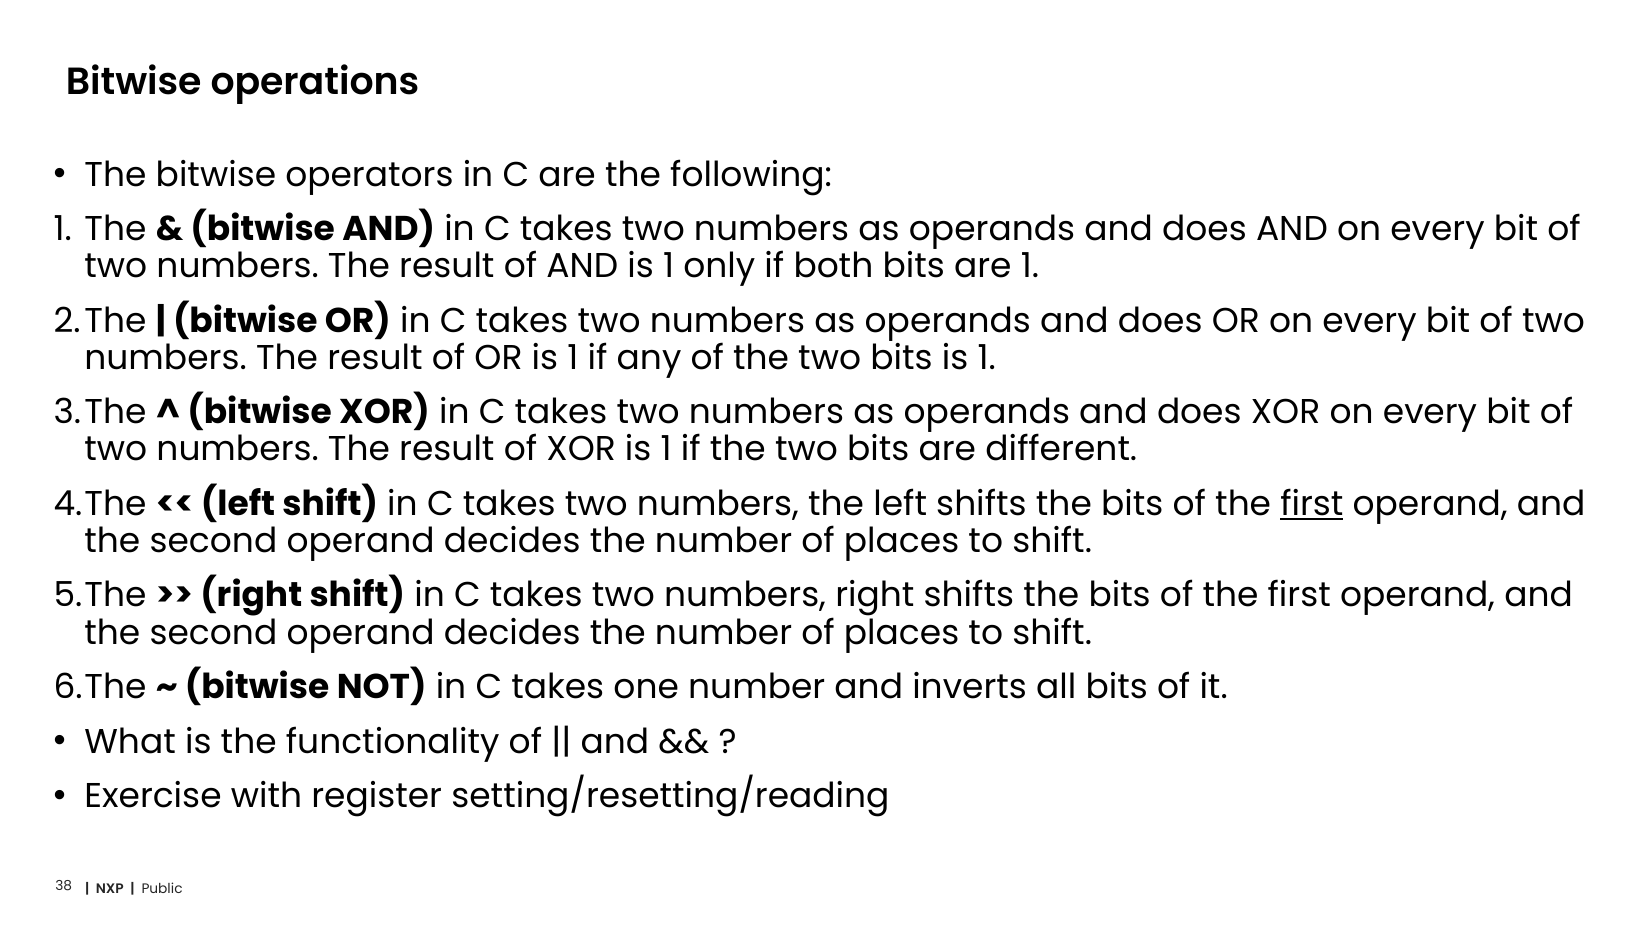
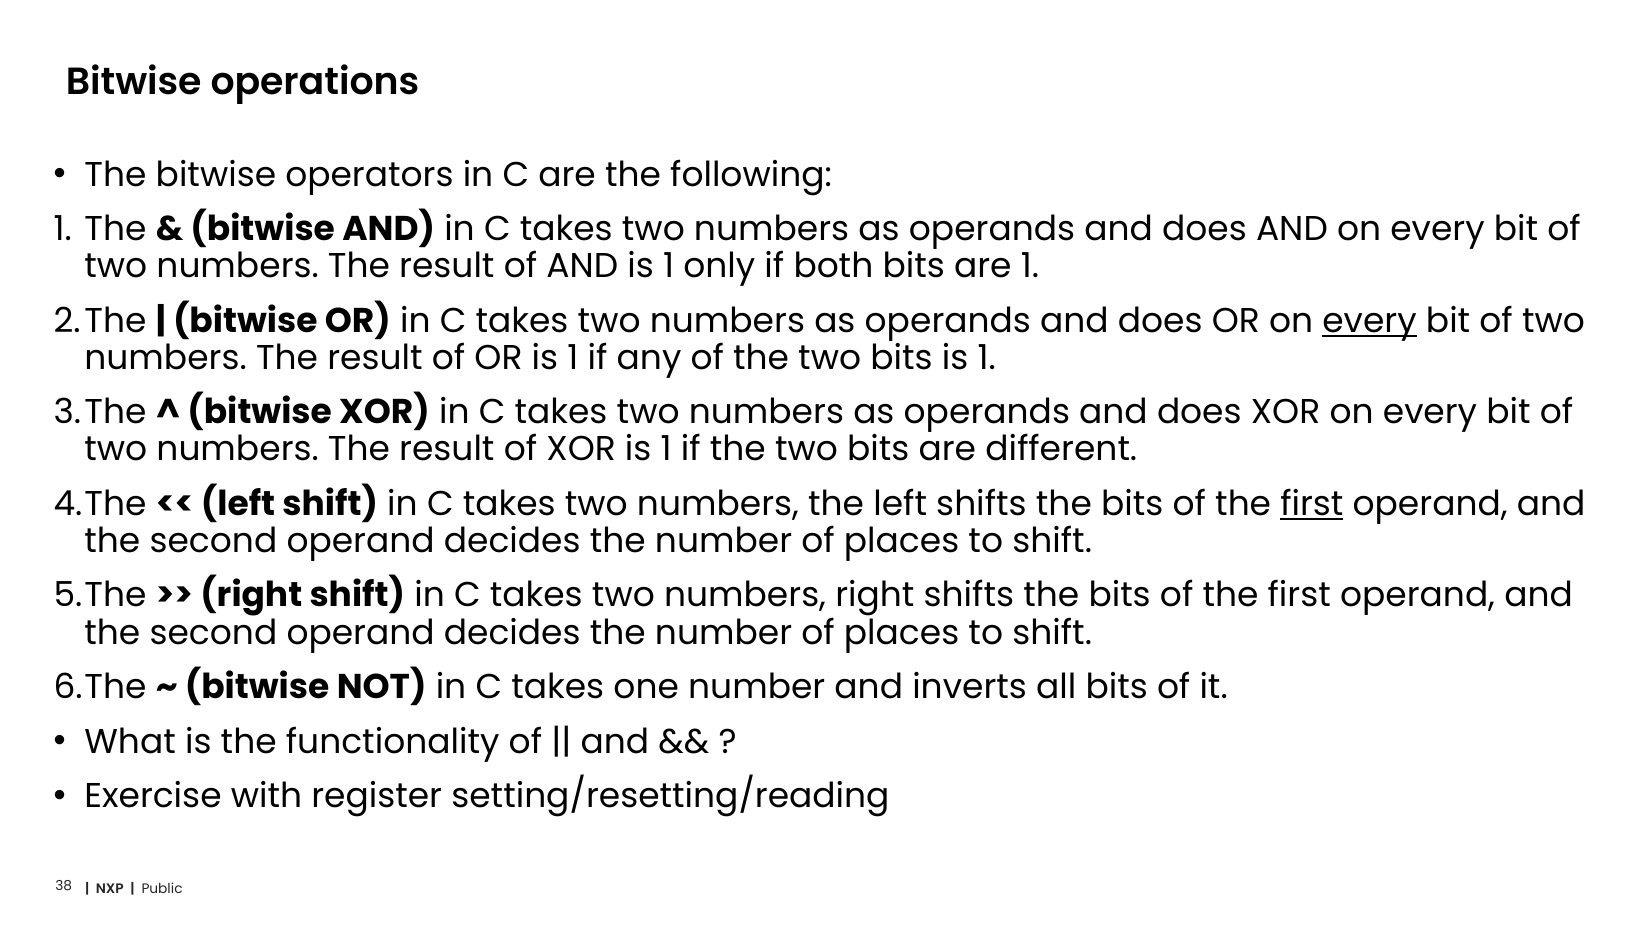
every underline: none -> present (1369, 321)
